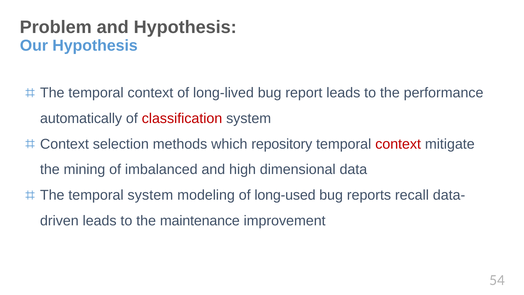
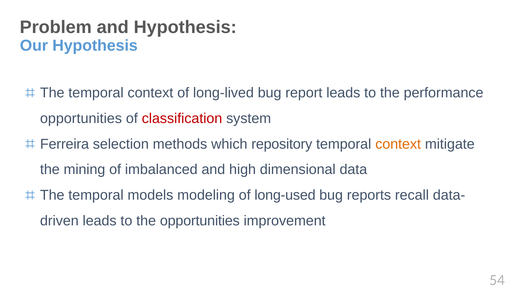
automatically: automatically -> opportunities (81, 118)
Context: Context -> Ferreira (65, 144)
context colour: red -> orange (398, 144)
temporal system: system -> models (150, 195)
the maintenance: maintenance -> opportunities (200, 220)
